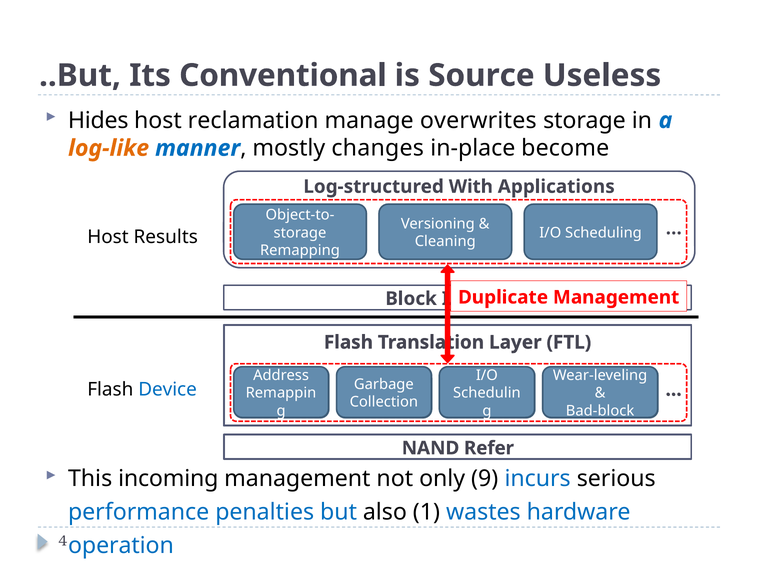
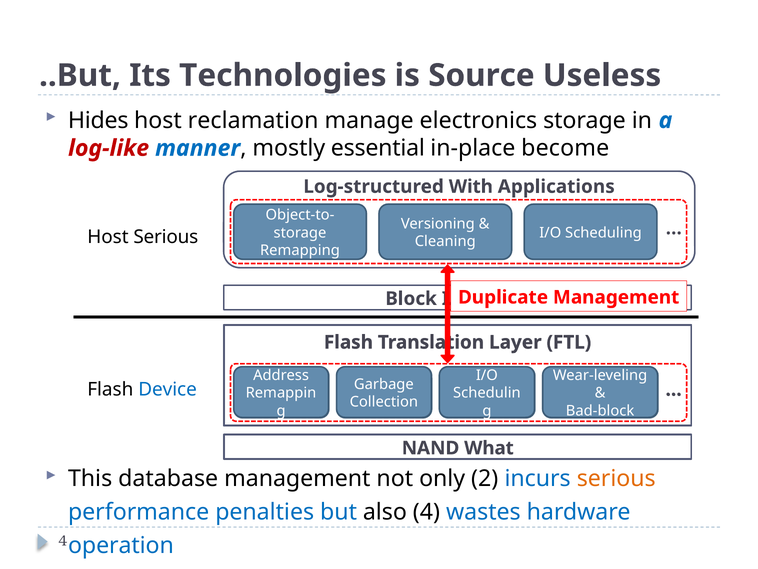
Conventional: Conventional -> Technologies (283, 75)
overwrites: overwrites -> electronics (478, 120)
log-like colour: orange -> red (109, 148)
changes: changes -> essential (378, 148)
Host Results: Results -> Serious (166, 237)
Refer: Refer -> What (489, 448)
incoming: incoming -> database (168, 478)
9: 9 -> 2 (485, 478)
serious colour: black -> orange (616, 478)
also 1: 1 -> 4 (426, 512)
